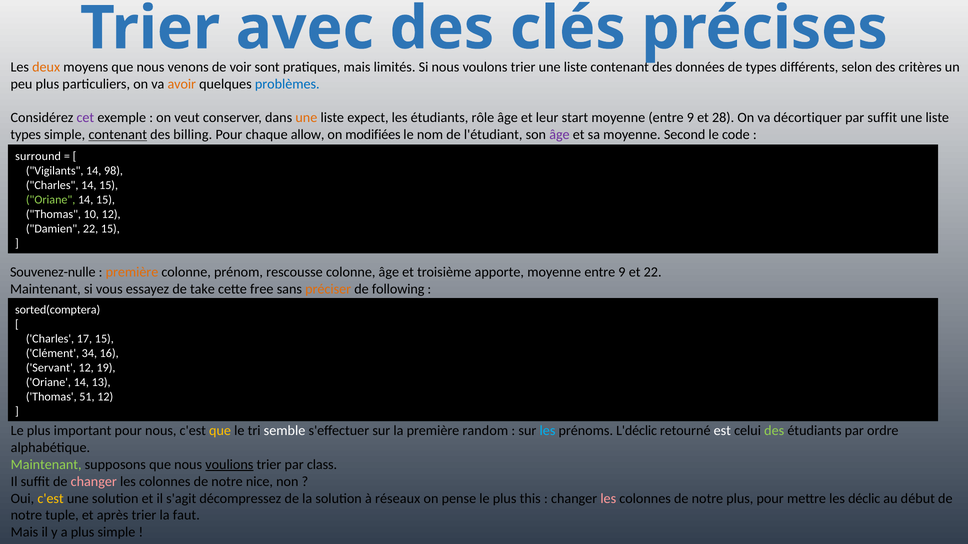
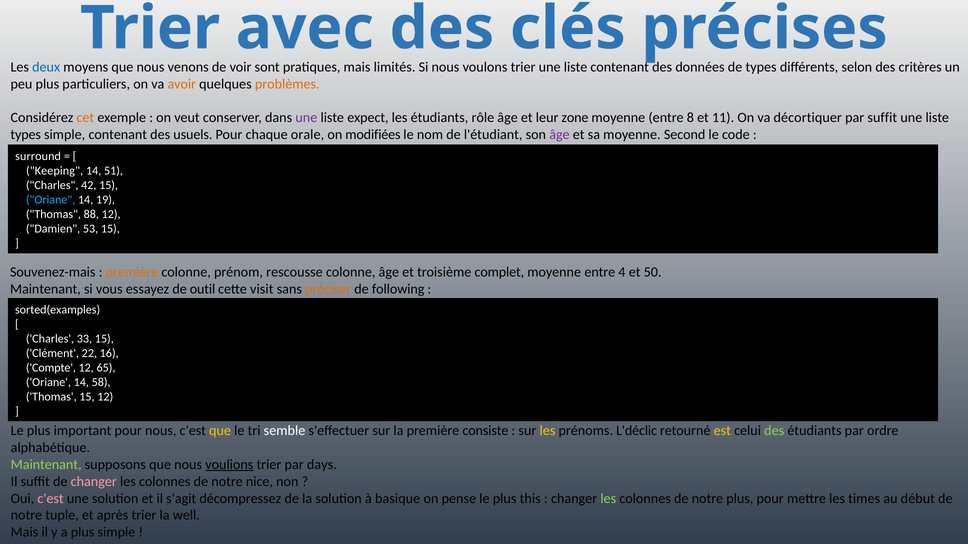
deux colour: orange -> blue (46, 67)
problèmes colour: blue -> orange (287, 84)
cet colour: purple -> orange (85, 118)
une colour: orange -> purple (306, 118)
start: start -> zone (575, 118)
9: 9 -> 8 (690, 118)
28: 28 -> 11 (723, 118)
contenant underline: present -> none (118, 135)
billing: billing -> usuels (193, 135)
allow: allow -> orale (308, 135)
Vigilants: Vigilants -> Keeping (55, 171)
98: 98 -> 51 (114, 171)
Charles 14: 14 -> 42 (89, 185)
Oriane colour: light green -> light blue (51, 200)
15: 15 -> 19 (105, 200)
10: 10 -> 88 (91, 214)
Damien 22: 22 -> 53 (91, 229)
Souvenez-nulle: Souvenez-nulle -> Souvenez-mais (53, 273)
apporte: apporte -> complet (499, 273)
9: 9 -> 4 (622, 273)
et 22: 22 -> 50 (653, 273)
take: take -> outil (203, 289)
free: free -> visit (262, 289)
sorted(comptera: sorted(comptera -> sorted(examples (58, 310)
17: 17 -> 33 (84, 339)
34: 34 -> 22 (89, 354)
Servant: Servant -> Compte (51, 368)
19: 19 -> 65 (106, 368)
13: 13 -> 58 (101, 383)
Thomas 51: 51 -> 15 (87, 397)
random: random -> consiste (485, 431)
les colour: light blue -> yellow (548, 431)
est colour: white -> yellow (722, 431)
class: class -> days (322, 465)
c'est colour: yellow -> pink (51, 499)
réseaux: réseaux -> basique (398, 499)
les colour: pink -> light green (608, 499)
déclic: déclic -> times (864, 499)
faut: faut -> well (186, 516)
